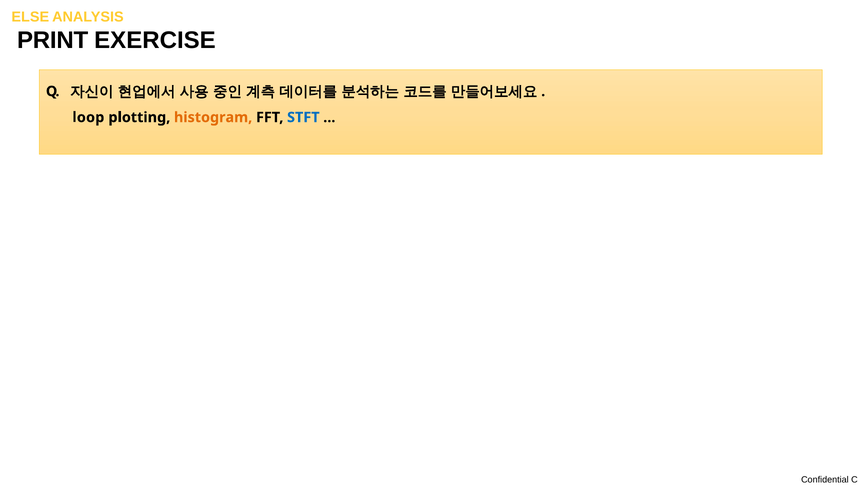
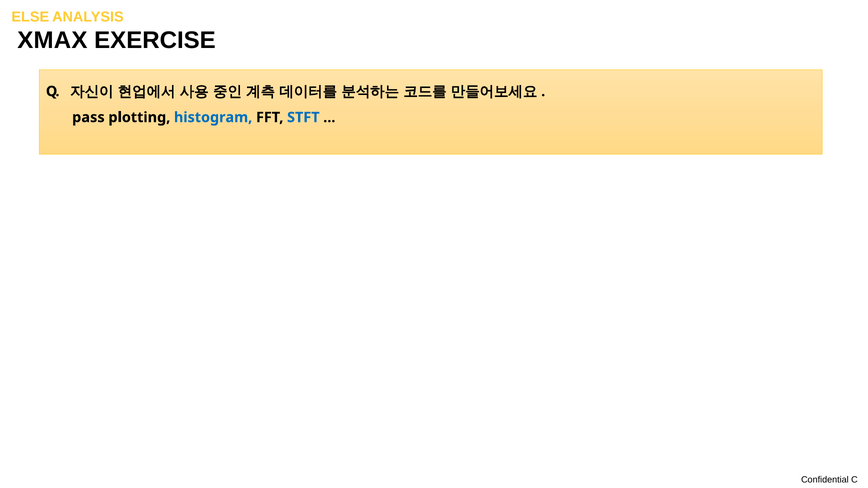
PRINT: PRINT -> XMAX (52, 40)
loop: loop -> pass (88, 117)
histogram colour: orange -> blue (213, 117)
